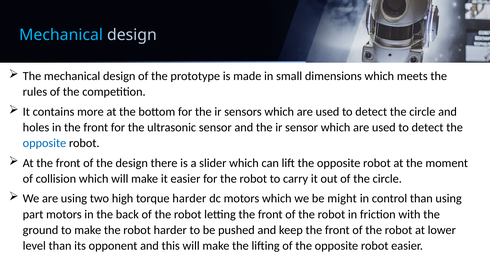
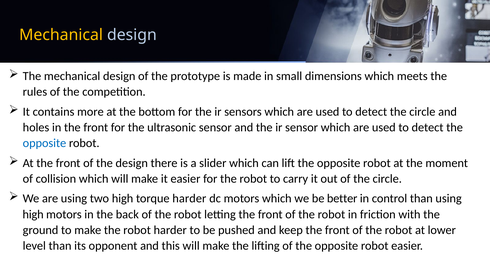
Mechanical colour: light blue -> yellow (61, 35)
might: might -> better (342, 198)
part: part -> high (33, 214)
